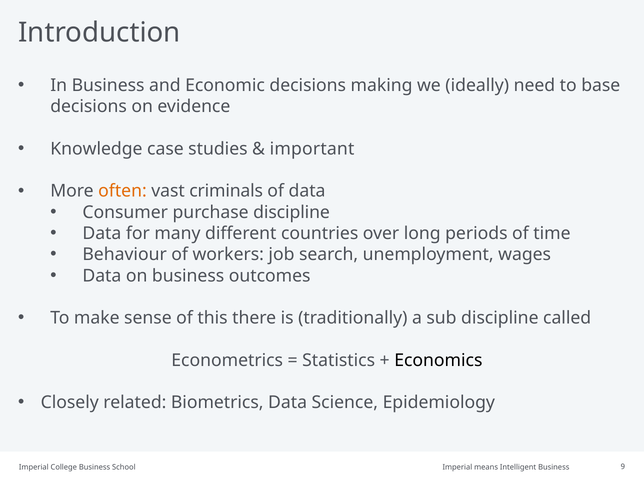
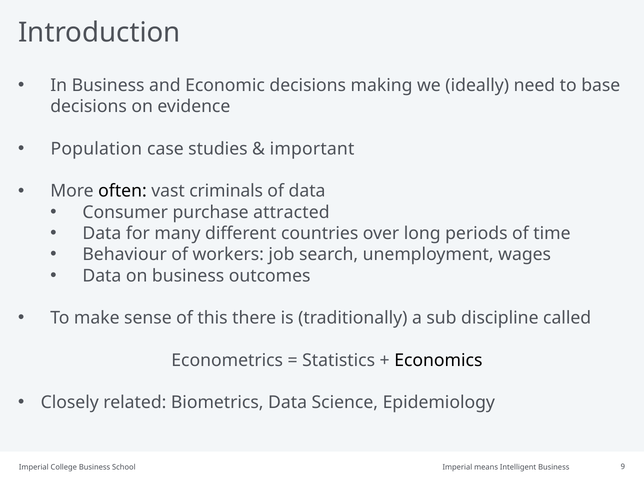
Knowledge: Knowledge -> Population (96, 149)
often colour: orange -> black (122, 191)
purchase discipline: discipline -> attracted (291, 212)
